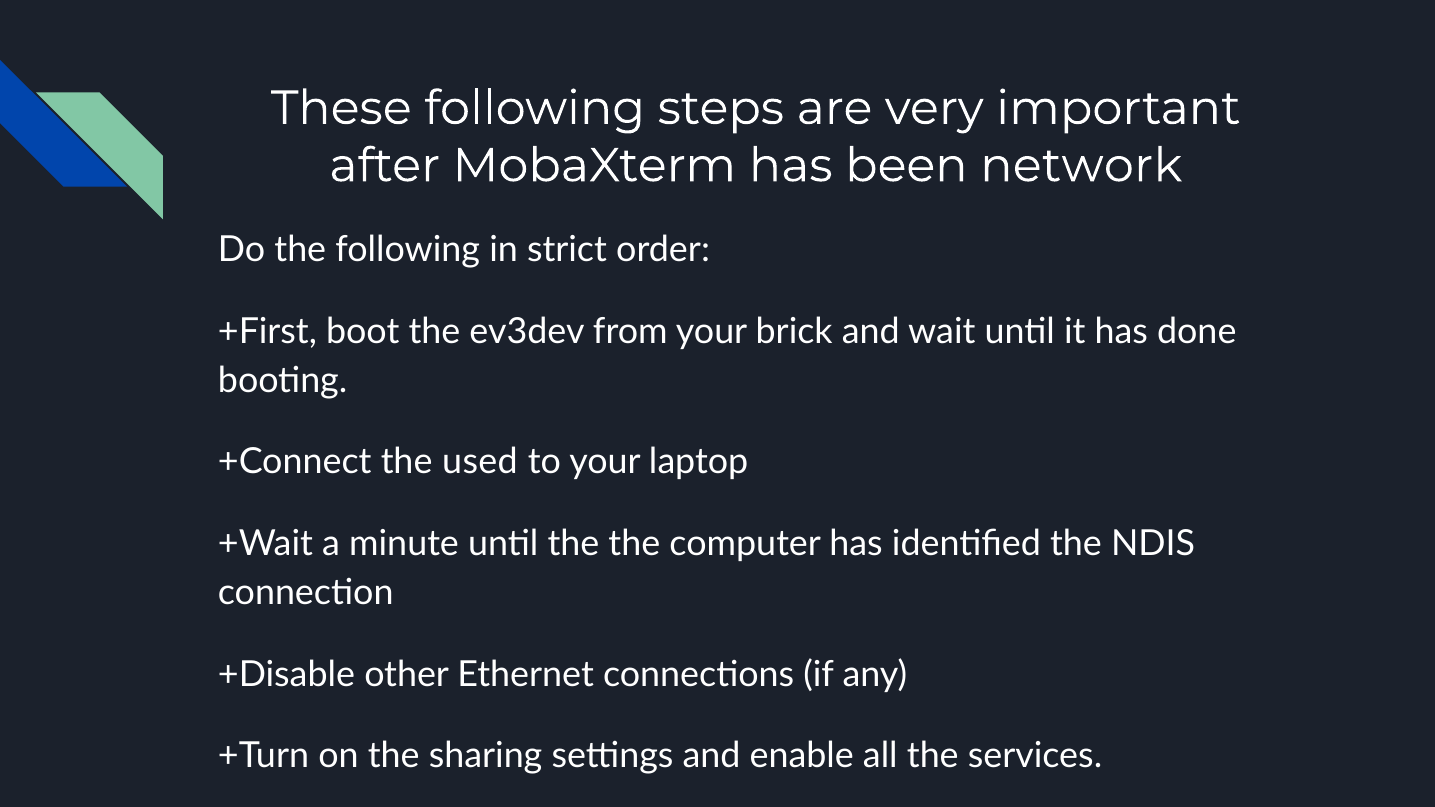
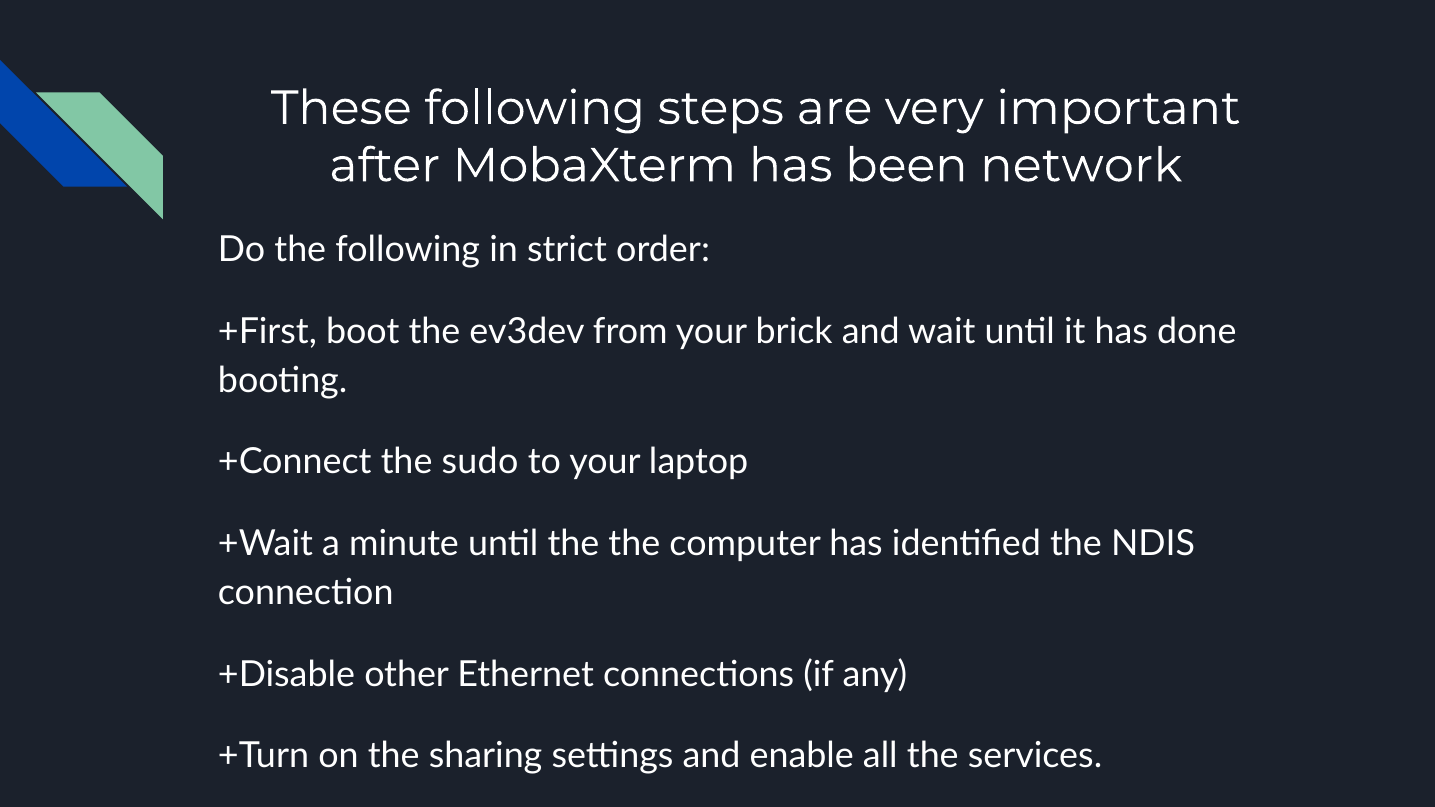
used: used -> sudo (480, 462)
